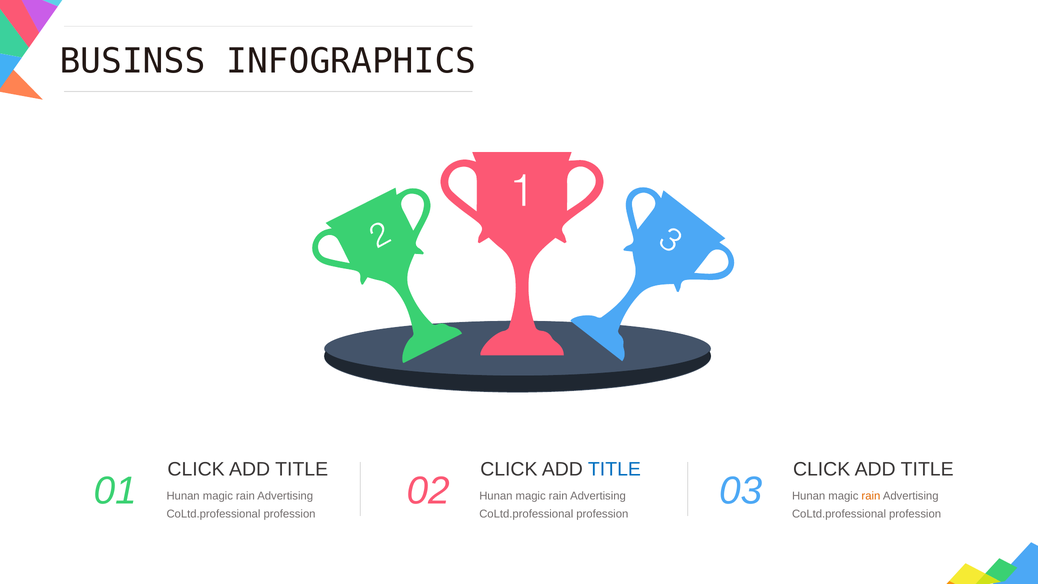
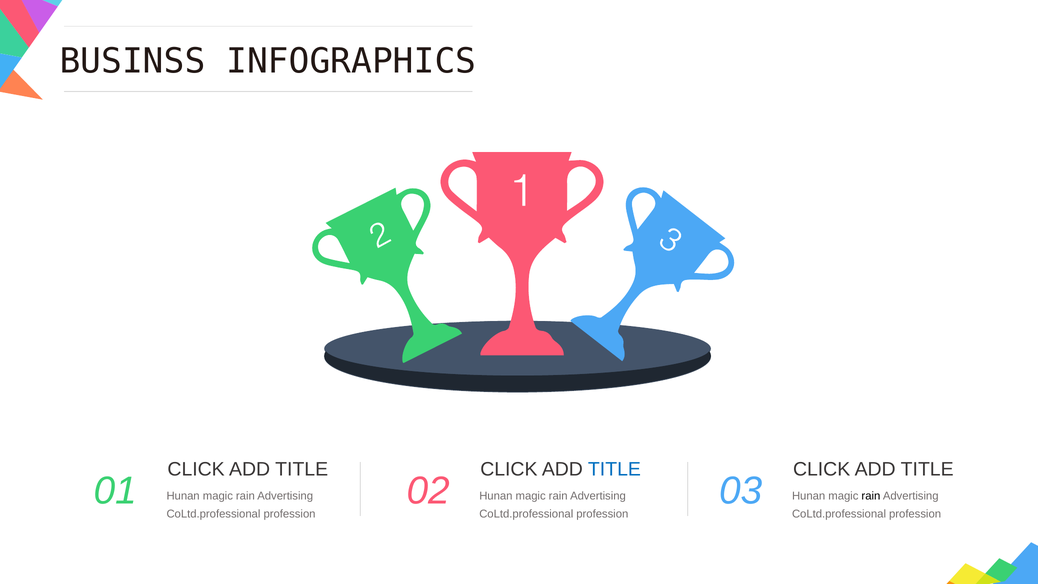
rain colour: orange -> black (871, 496)
